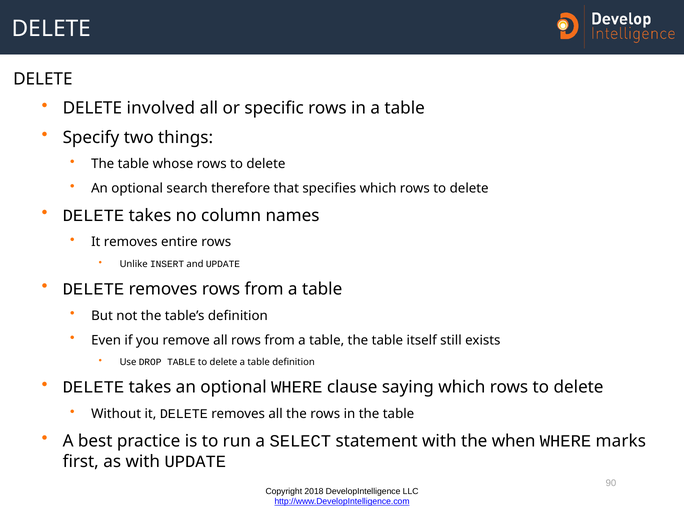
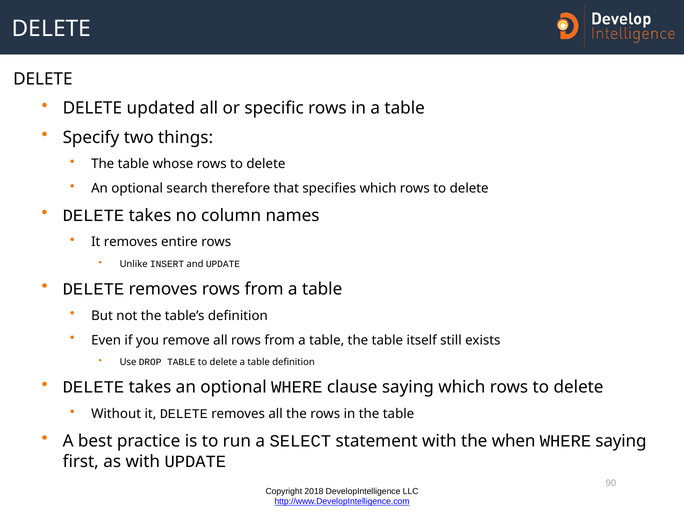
involved: involved -> updated (161, 108)
WHERE marks: marks -> saying (621, 441)
